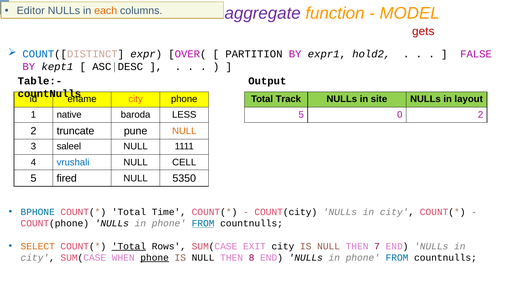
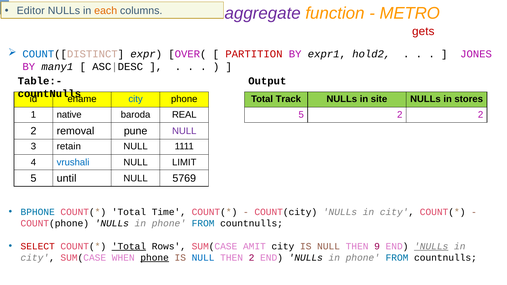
MODEL: MODEL -> METRO (410, 13)
PARTITION colour: black -> red (254, 54)
FALSE: FALSE -> JONES (476, 54)
kept1: kept1 -> many1 (57, 67)
city colour: orange -> blue (136, 99)
layout: layout -> stores (469, 99)
LESS: LESS -> REAL (184, 115)
5 0: 0 -> 2 (400, 115)
truncate: truncate -> removal (75, 131)
NULL colour: orange -> purple (184, 131)
saleel: saleel -> retain (69, 147)
CELL: CELL -> LIMIT (184, 162)
fired: fired -> until (67, 178)
5350: 5350 -> 5769 (184, 178)
FROM underline: present -> none (203, 224)
SELECT colour: orange -> red (38, 246)
EXIT: EXIT -> AMIT (254, 246)
7: 7 -> 9 (377, 246)
NULLs underline: none -> present (431, 246)
NULL colour: black -> blue (203, 258)
THEN 8: 8 -> 2 (252, 258)
